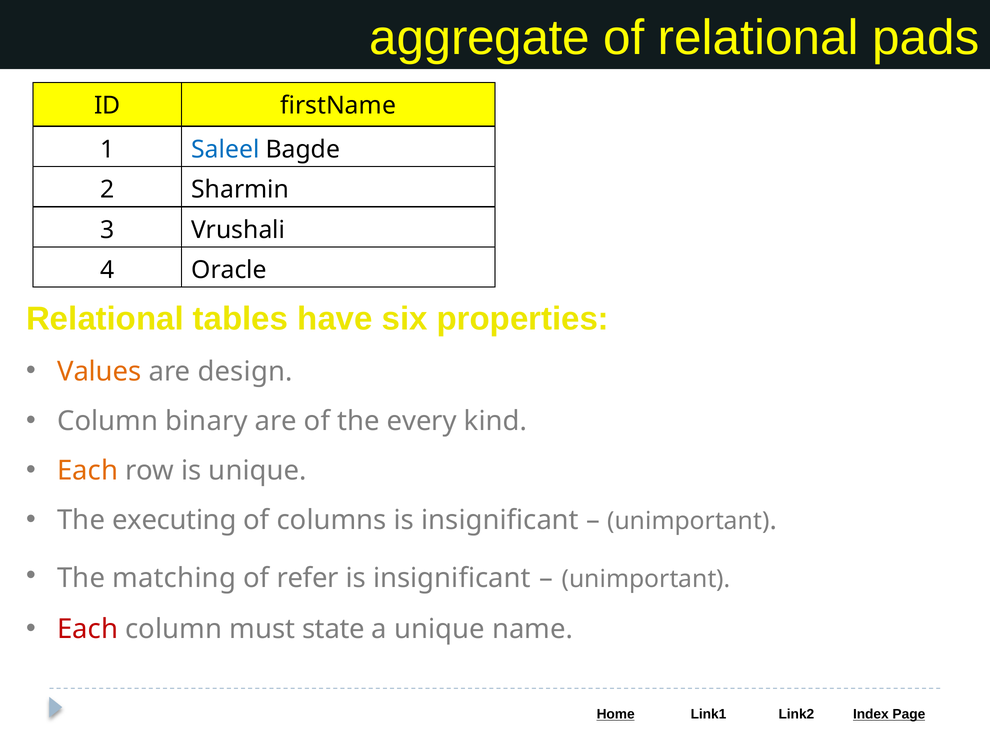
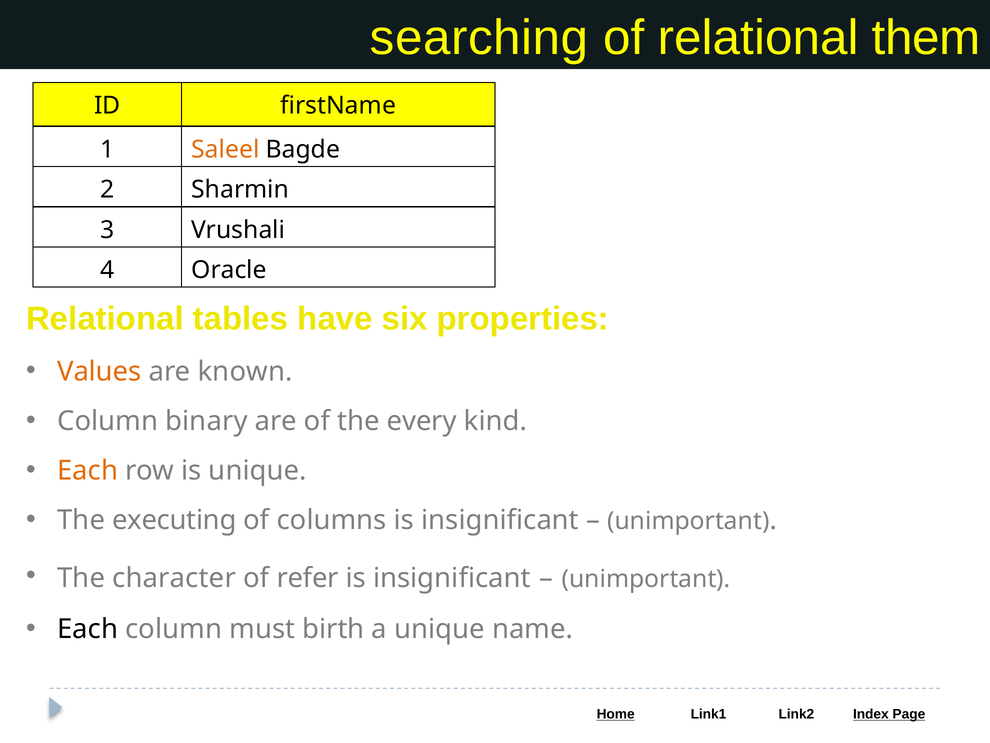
aggregate: aggregate -> searching (479, 38)
pads: pads -> them (926, 38)
Saleel colour: blue -> orange (225, 149)
design: design -> known (245, 371)
matching: matching -> character (174, 578)
Each colour: red -> black (88, 629)
state: state -> birth (333, 629)
